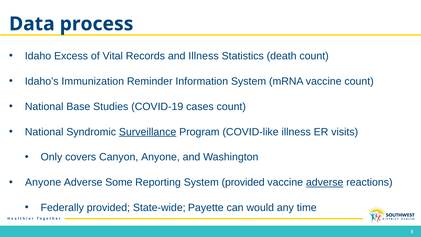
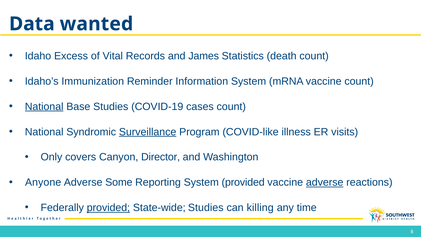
process: process -> wanted (96, 24)
and Illness: Illness -> James (204, 56)
National underline: none -> present (44, 107)
Canyon Anyone: Anyone -> Director (161, 157)
provided underline: none -> present (108, 208)
State-wide Payette: Payette -> Studies (206, 208)
would: would -> killing (260, 208)
